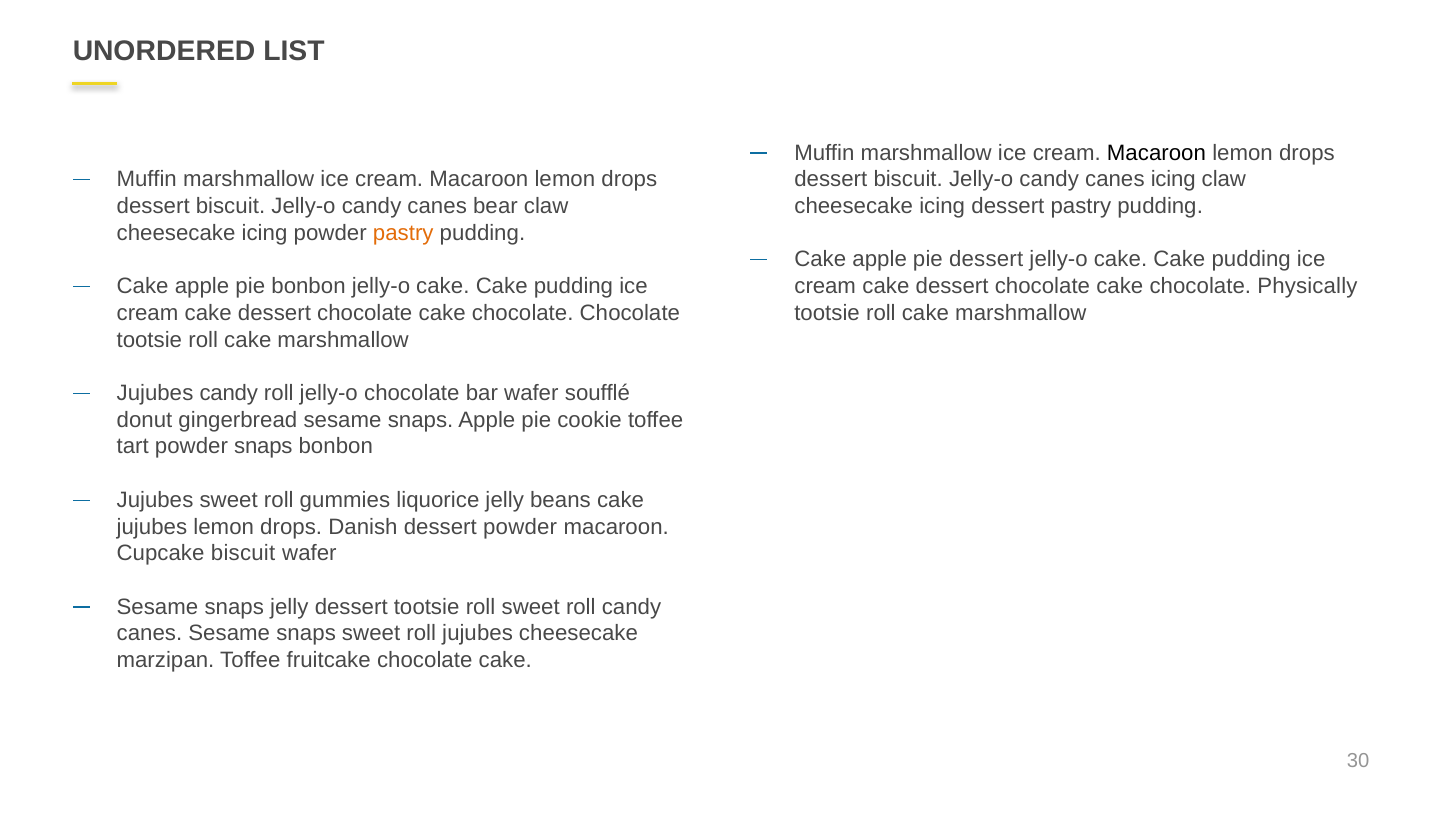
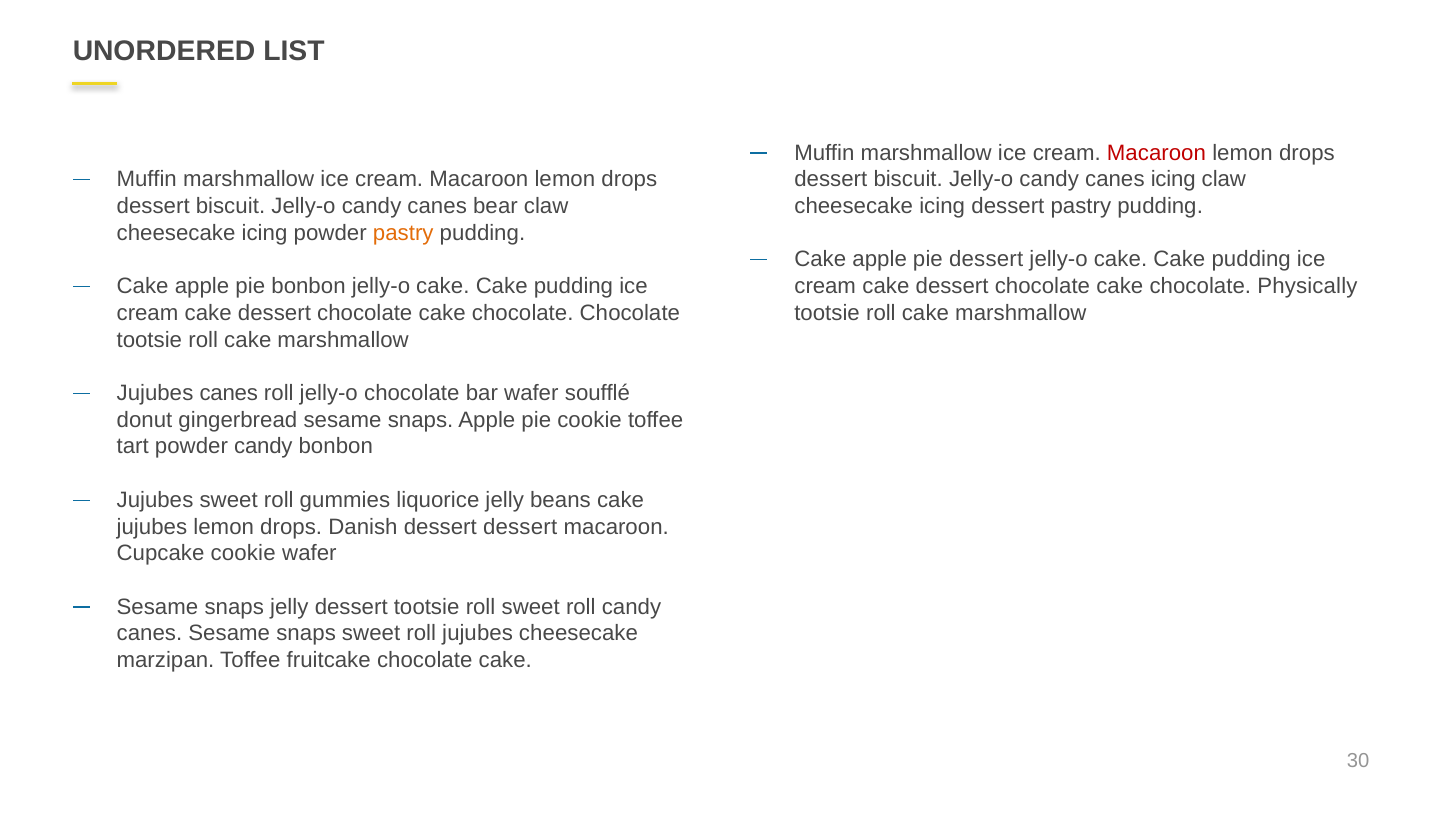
Macaroon colour: black -> red (1156, 153)
Jujubes candy: candy -> canes (229, 393)
powder snaps: snaps -> candy (263, 446)
dessert powder: powder -> dessert (520, 526)
Cupcake biscuit: biscuit -> cookie (243, 553)
